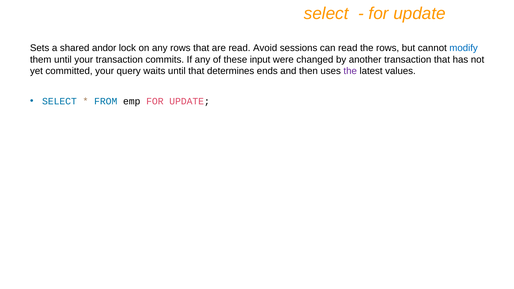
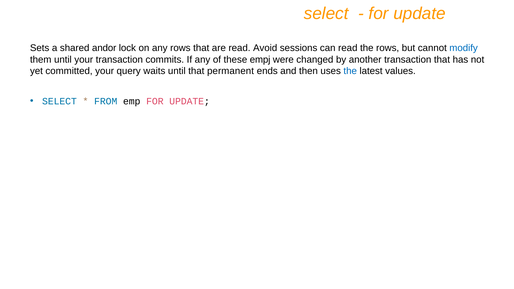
input: input -> empj (260, 60)
determines: determines -> permanent (231, 71)
the colour: purple -> blue (350, 71)
